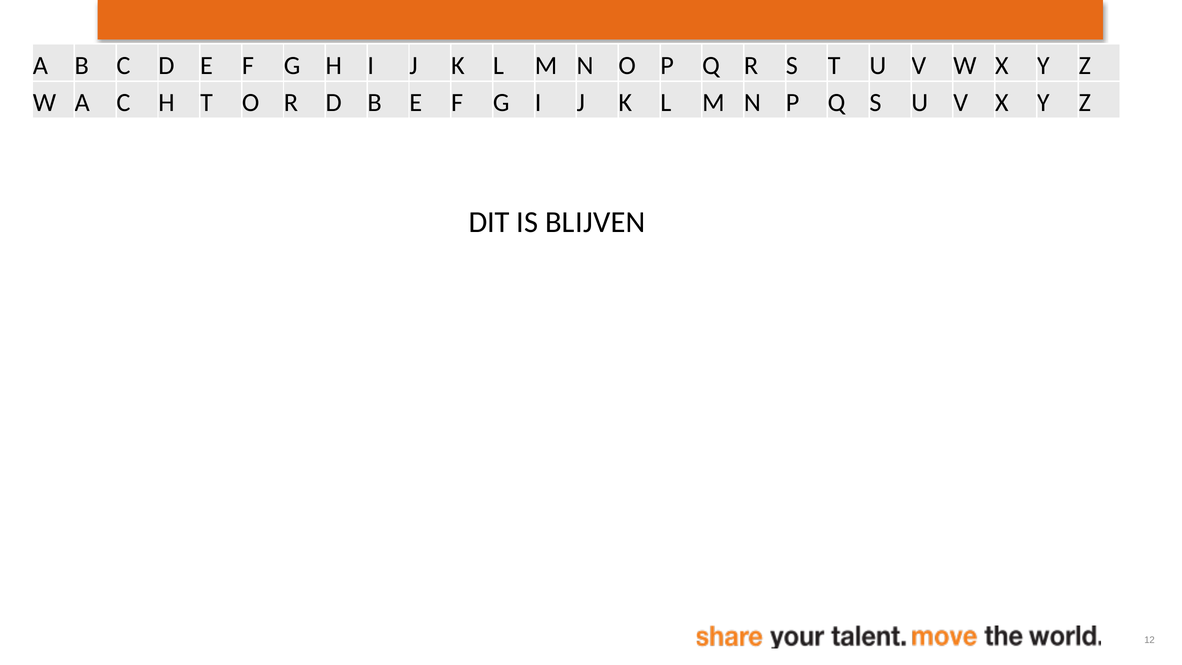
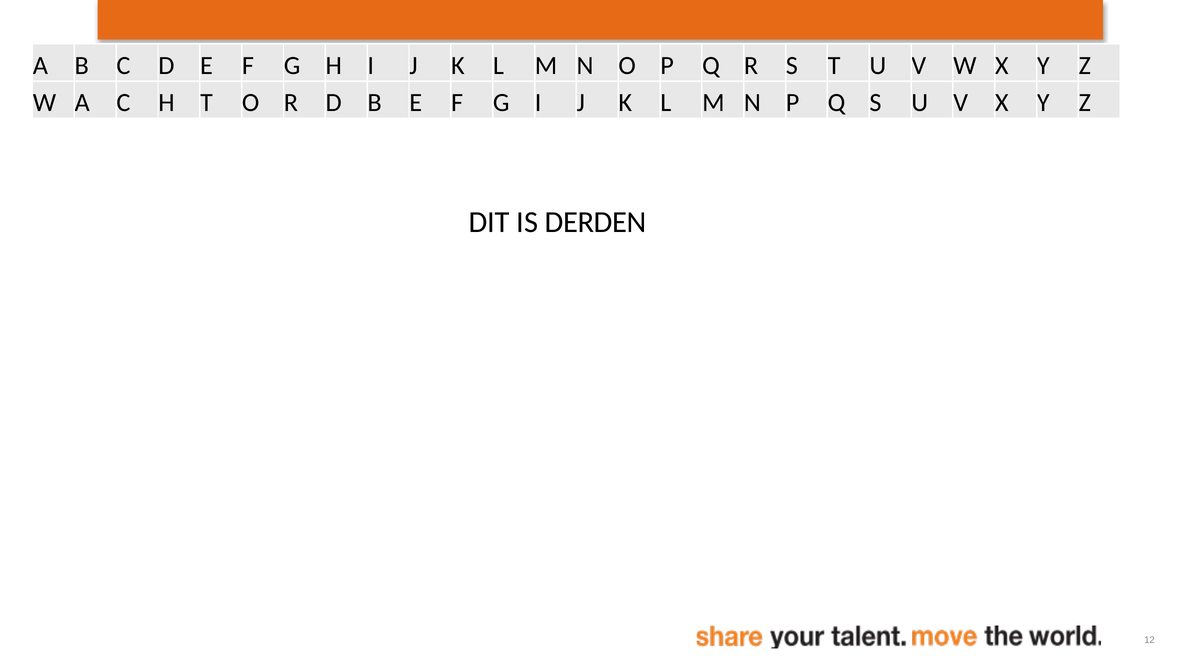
BLIJVEN: BLIJVEN -> DERDEN (596, 222)
